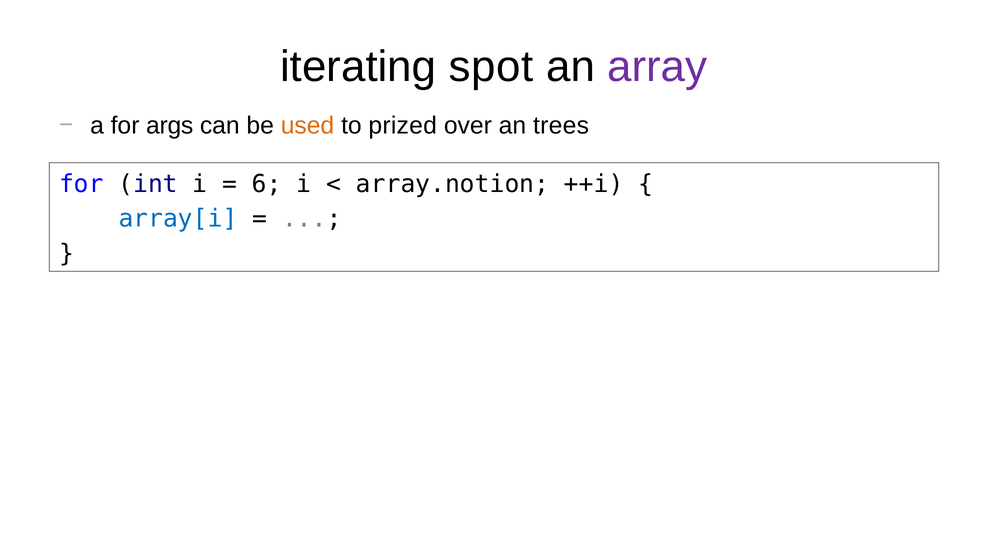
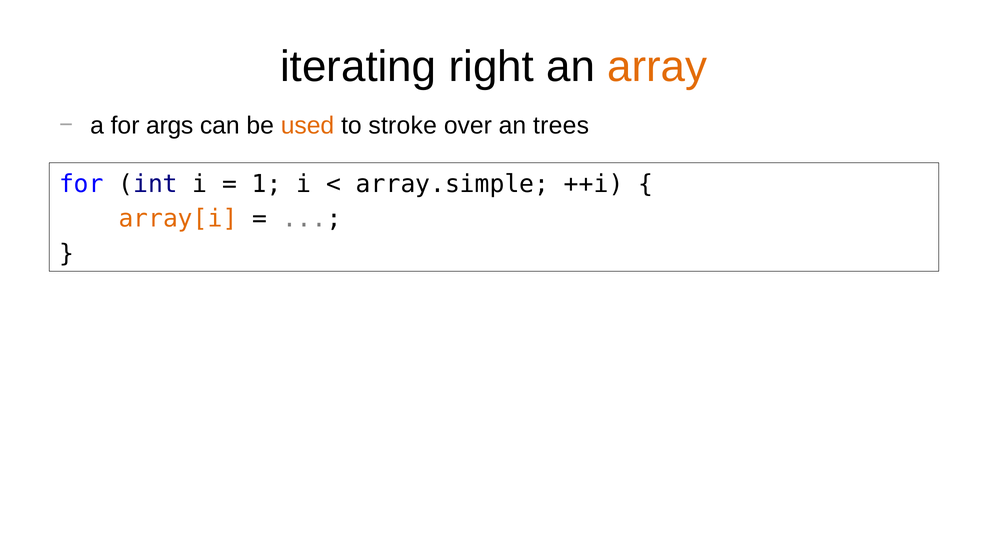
spot: spot -> right (491, 67)
array colour: purple -> orange (657, 67)
prized: prized -> stroke (403, 126)
6: 6 -> 1 (267, 184)
array.notion: array.notion -> array.simple (453, 184)
array[i colour: blue -> orange (178, 219)
